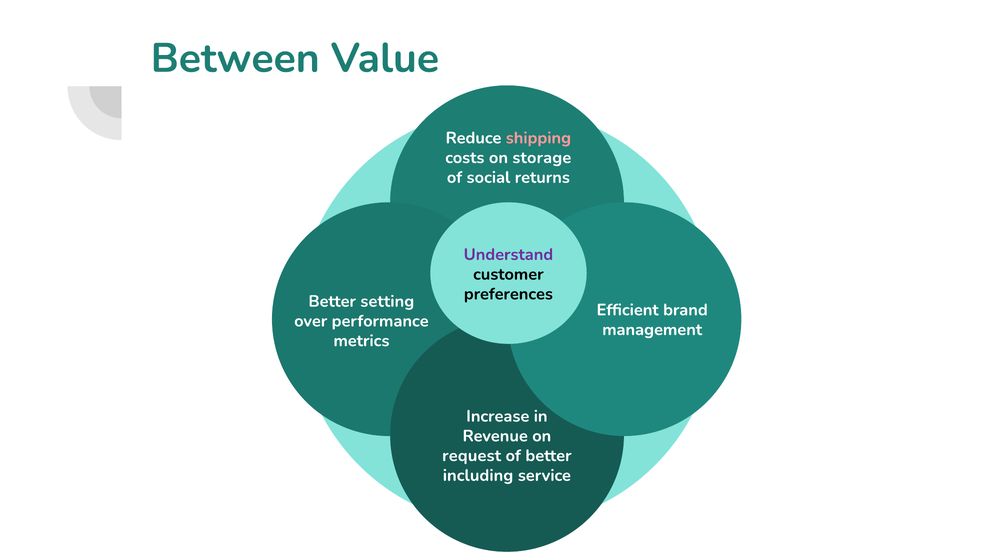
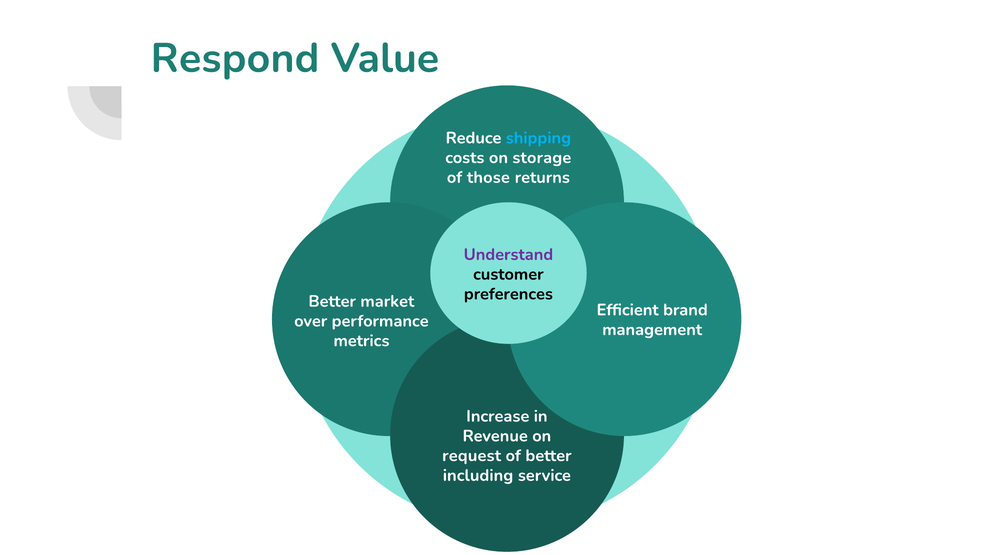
Between: Between -> Respond (235, 58)
shipping colour: pink -> light blue (538, 138)
social: social -> those (488, 177)
setting: setting -> market (387, 301)
